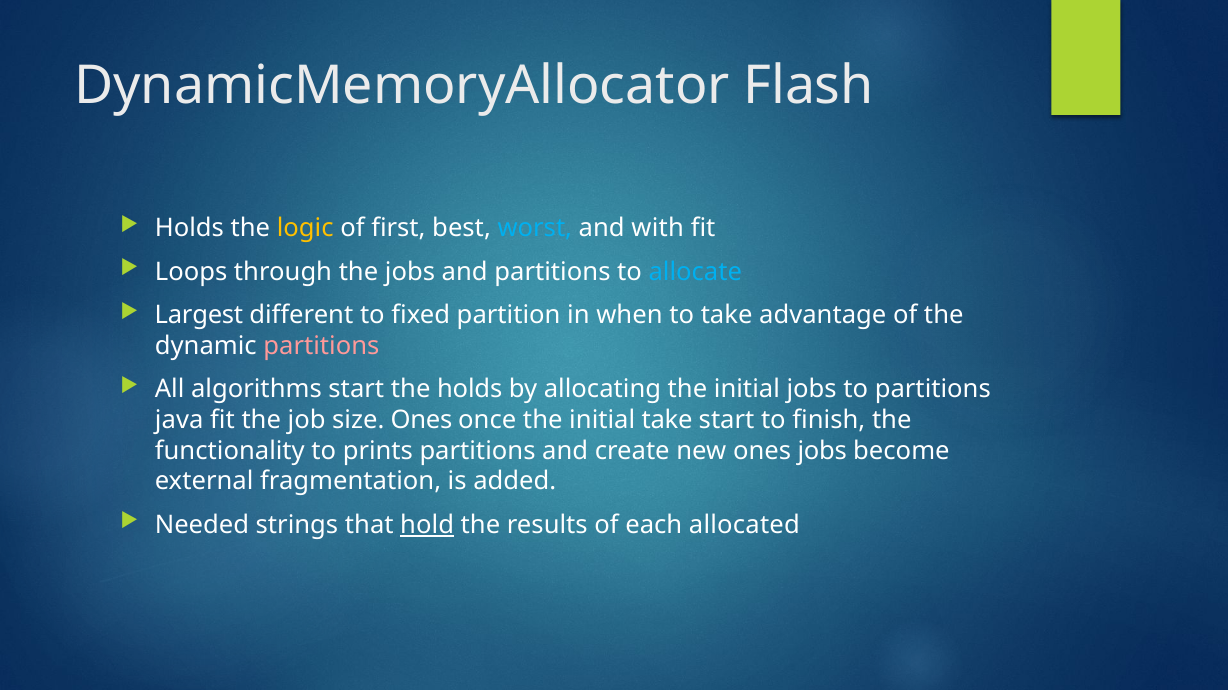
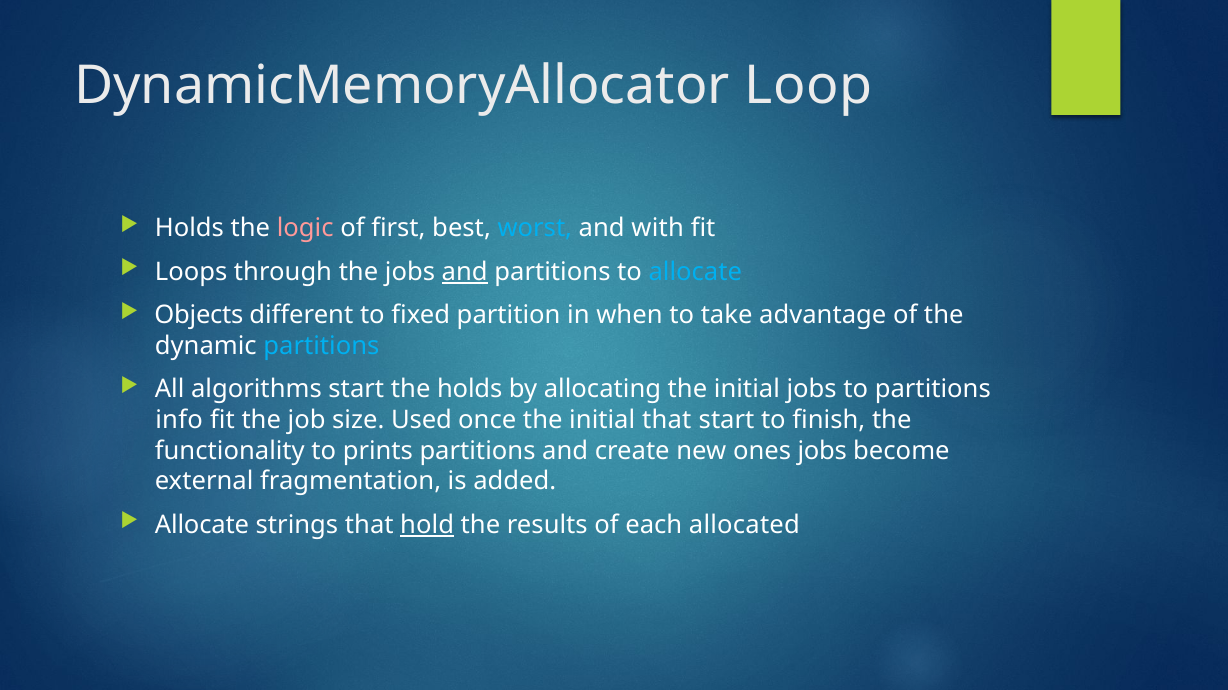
Flash: Flash -> Loop (808, 86)
logic colour: yellow -> pink (305, 229)
and underline: none -> present (465, 272)
Largest: Largest -> Objects (199, 316)
partitions colour: pink -> light blue (321, 346)
java: java -> info (179, 421)
size Ones: Ones -> Used (421, 421)
initial take: take -> that (667, 421)
Needed: Needed -> Allocate (202, 525)
